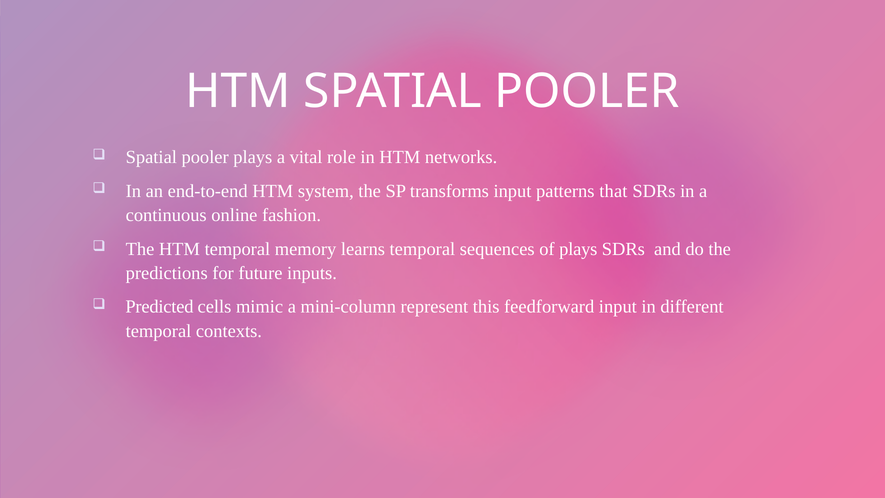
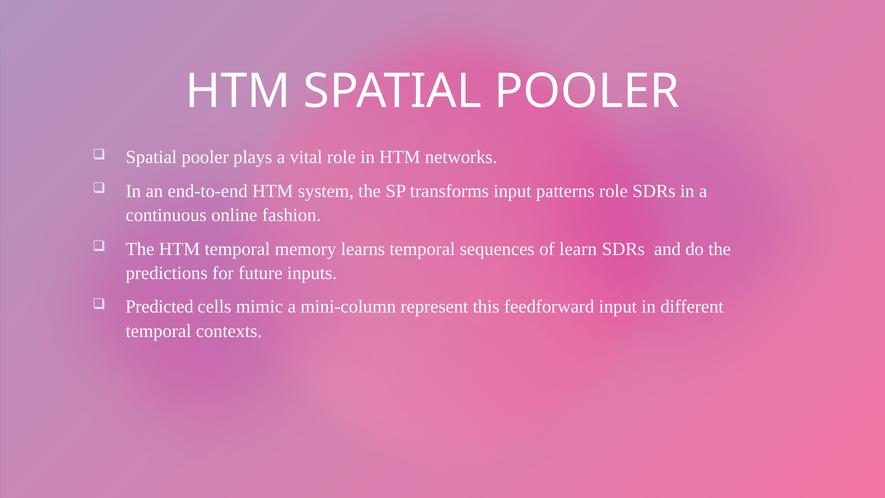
patterns that: that -> role (613, 191)
of plays: plays -> learn (578, 249)
